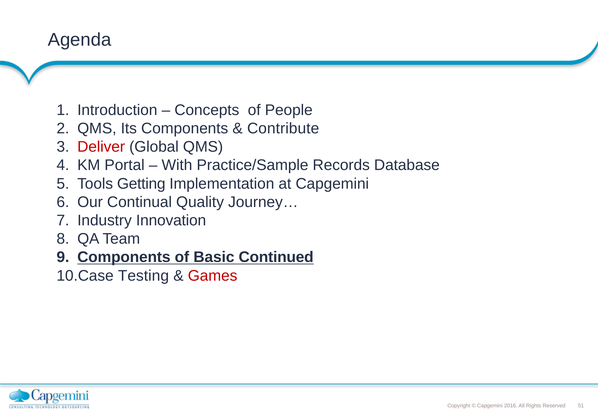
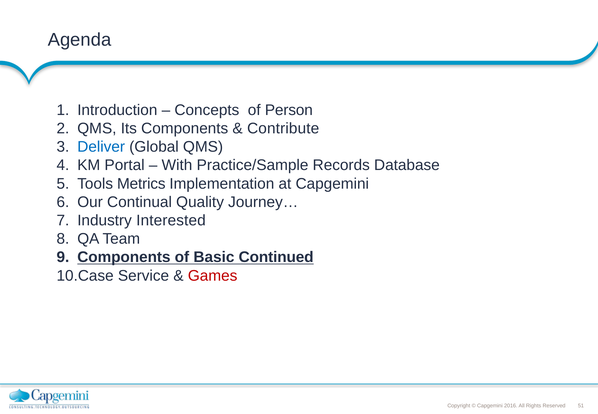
People: People -> Person (289, 110)
Deliver colour: red -> blue (101, 147)
Getting: Getting -> Metrics (141, 184)
Innovation: Innovation -> Interested (171, 220)
Testing: Testing -> Service (144, 276)
